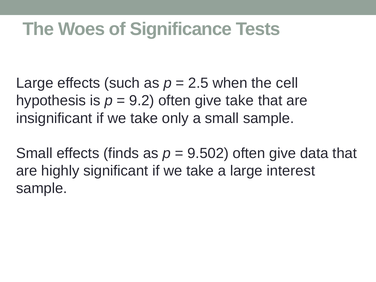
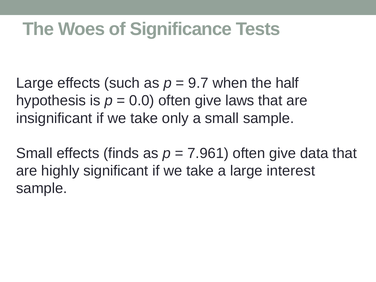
2.5: 2.5 -> 9.7 (198, 83)
cell: cell -> half (287, 83)
9.2: 9.2 -> 0.0 (142, 101)
give take: take -> laws (240, 101)
9.502: 9.502 -> 7.961 (208, 153)
